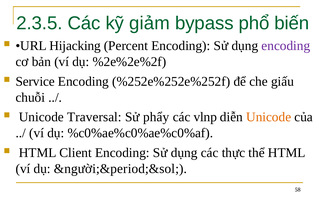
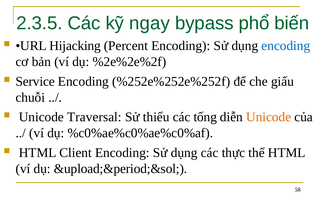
giảm: giảm -> ngay (149, 23)
encoding colour: purple -> blue (286, 46)
phẩy: phẩy -> thiểu (156, 117)
vlnp: vlnp -> tống (205, 117)
&người;&period;&sol: &người;&period;&sol -> &upload;&period;&sol (121, 168)
